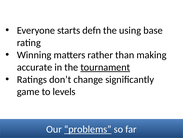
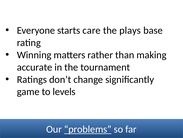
defn: defn -> care (92, 30)
using: using -> plays (130, 30)
tournament underline: present -> none (105, 67)
